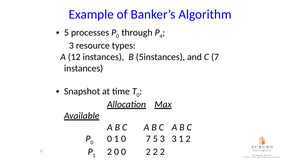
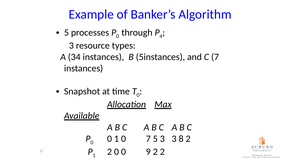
12: 12 -> 34 (74, 57)
3 1: 1 -> 8 (181, 139)
2 0 0 2: 2 -> 9 (148, 152)
